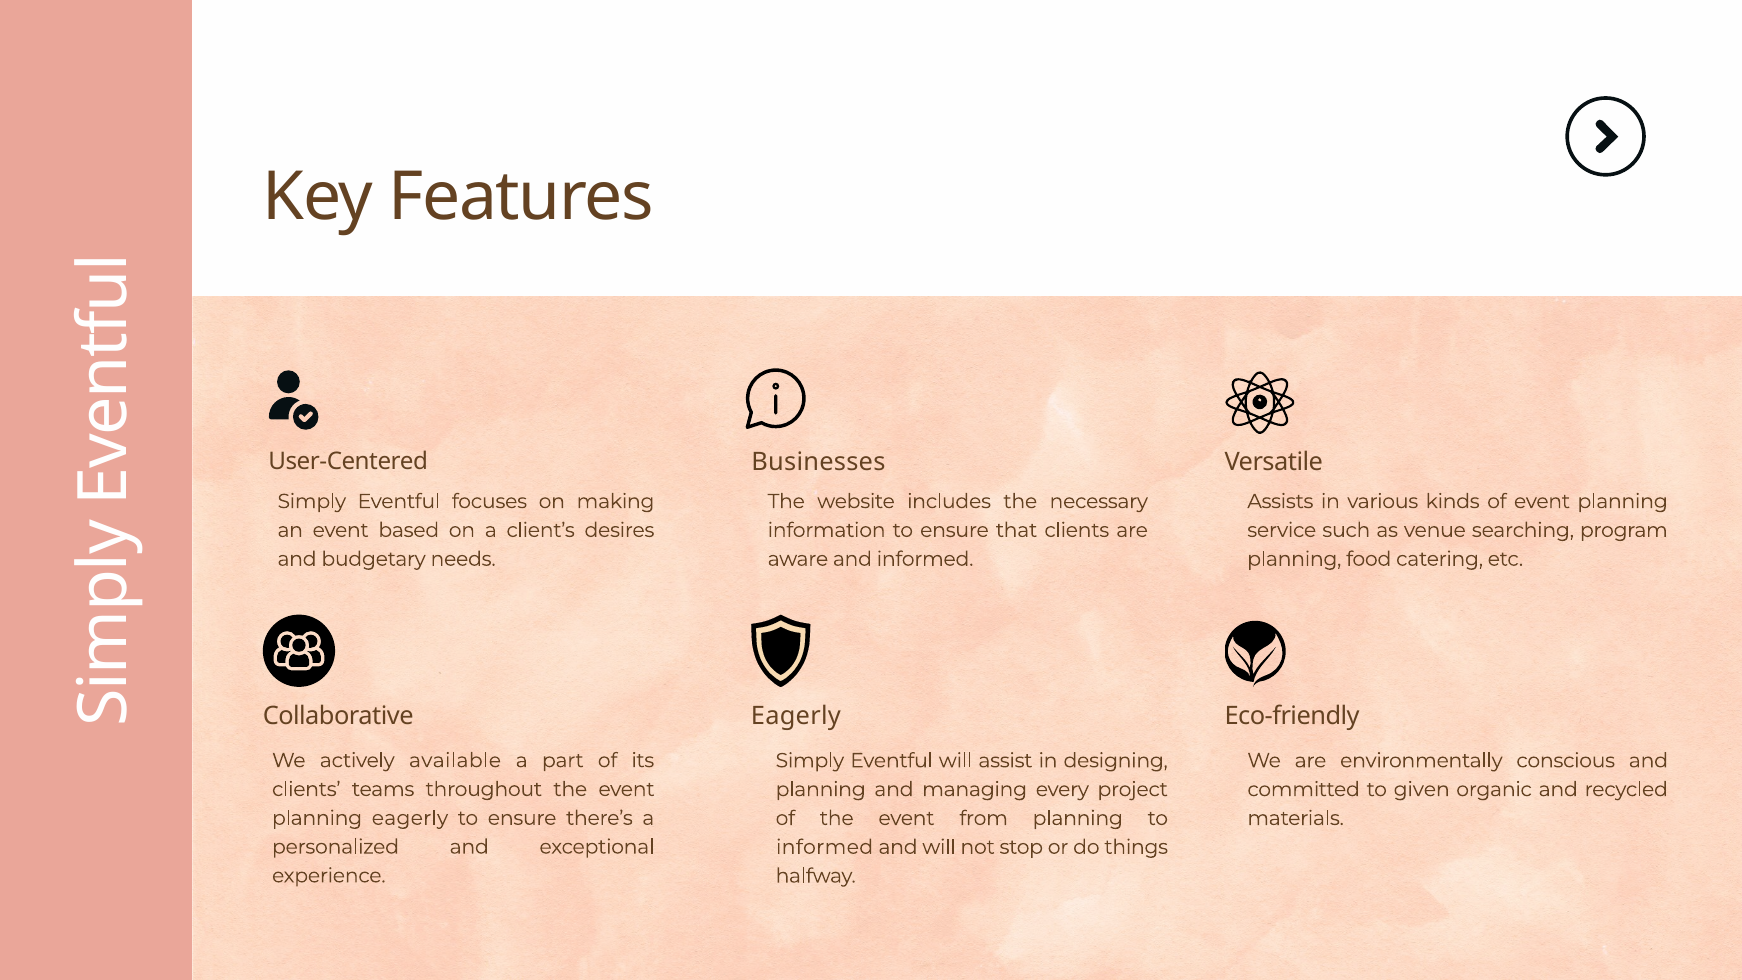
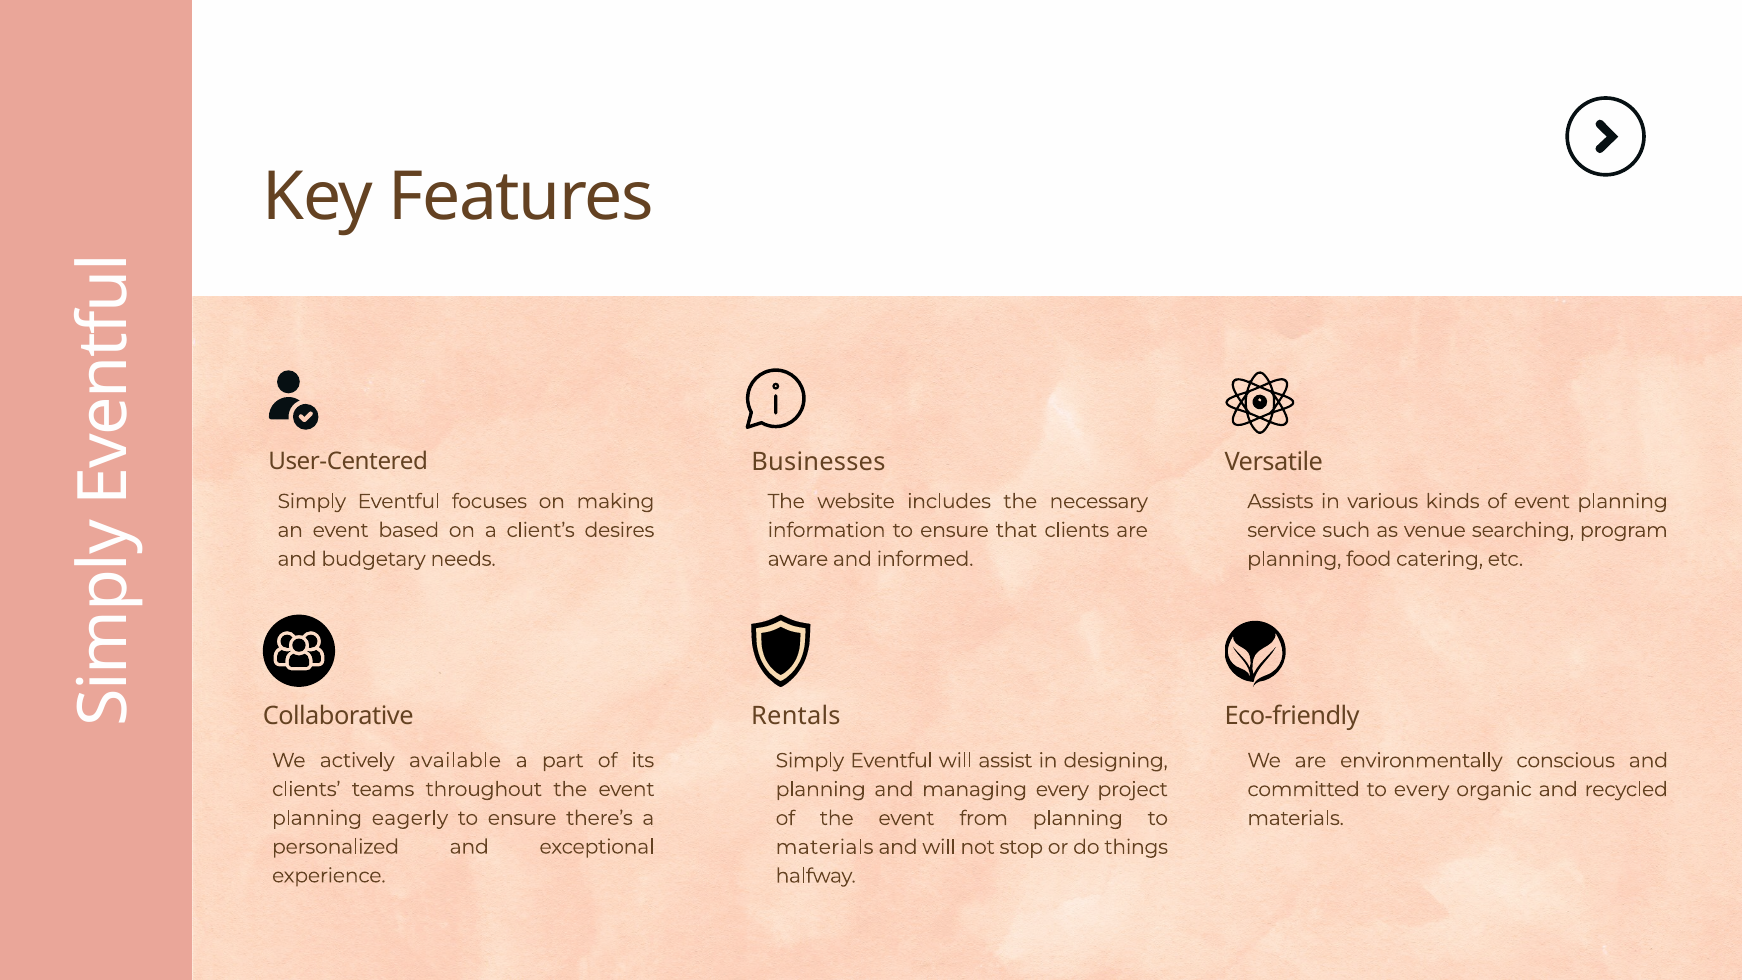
Eagerly: Eagerly -> Rentals (796, 716)
to given: given -> every (1422, 789)
informed: informed -> materials (825, 847)
